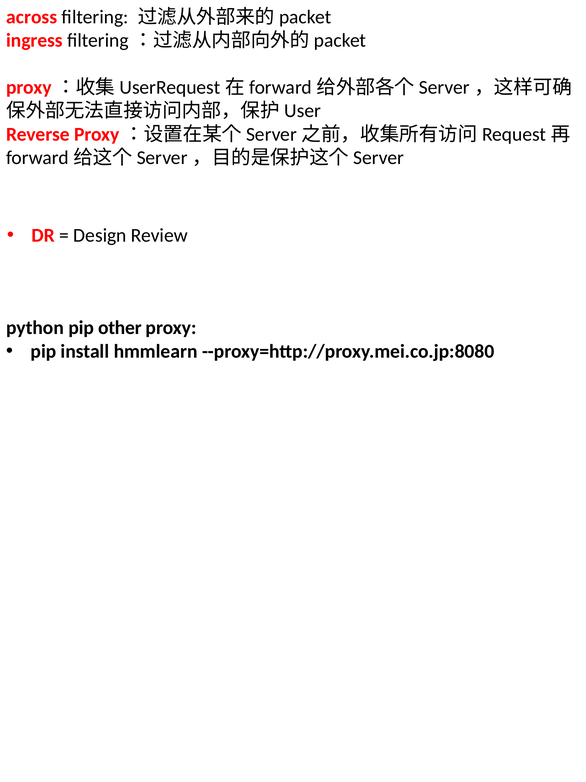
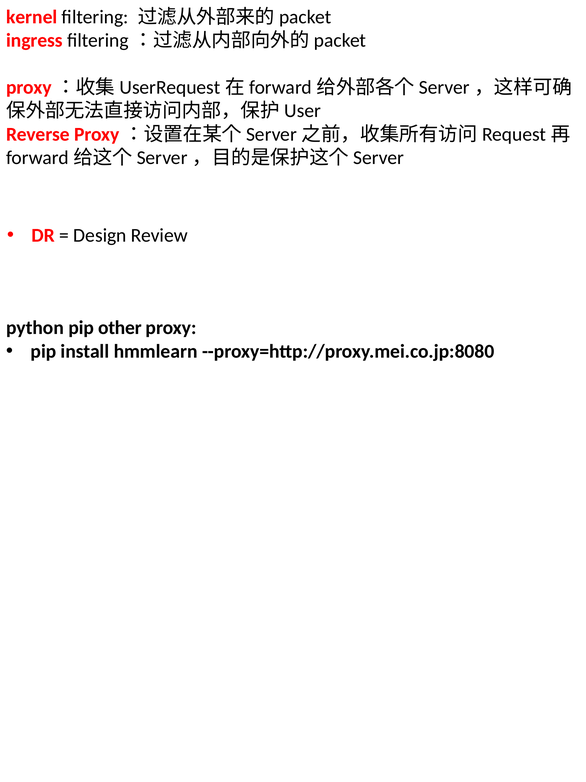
across: across -> kernel (32, 17)
